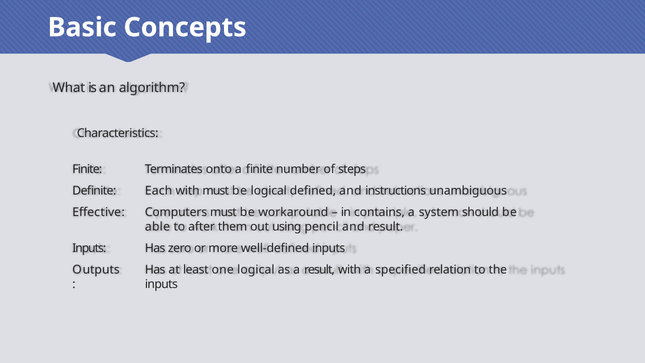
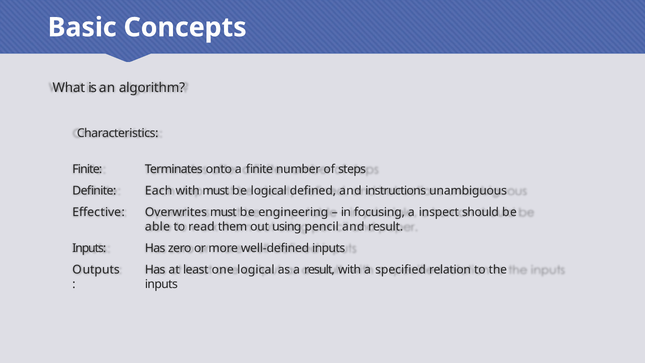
Computers: Computers -> Overwrites (176, 212)
workaround: workaround -> engineering (293, 212)
contains: contains -> focusing (379, 212)
system: system -> inspect (439, 212)
after: after -> read (201, 227)
